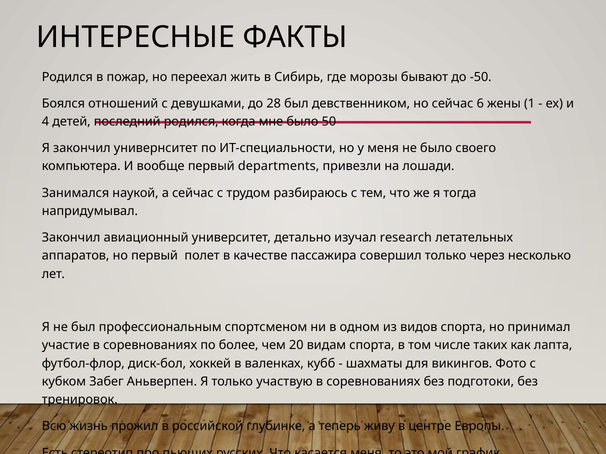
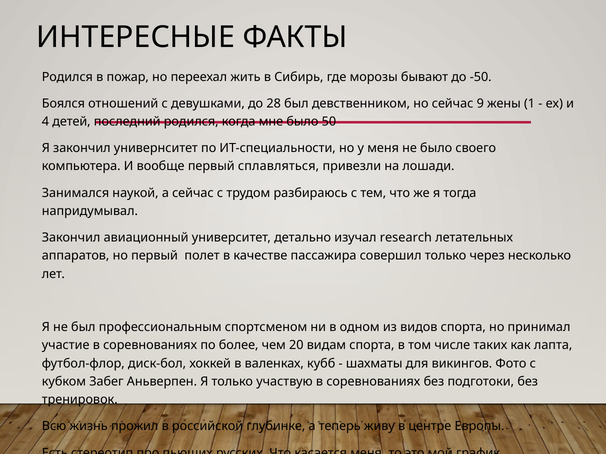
6: 6 -> 9 (480, 104)
первый departments: departments -> сплавляться (279, 166)
